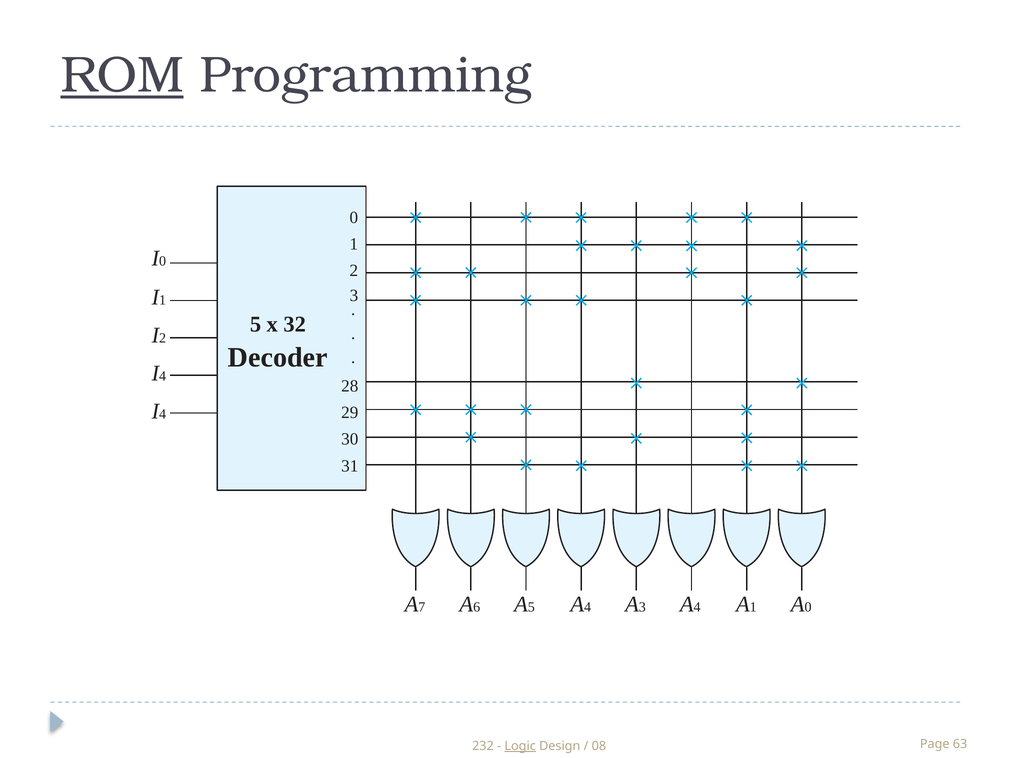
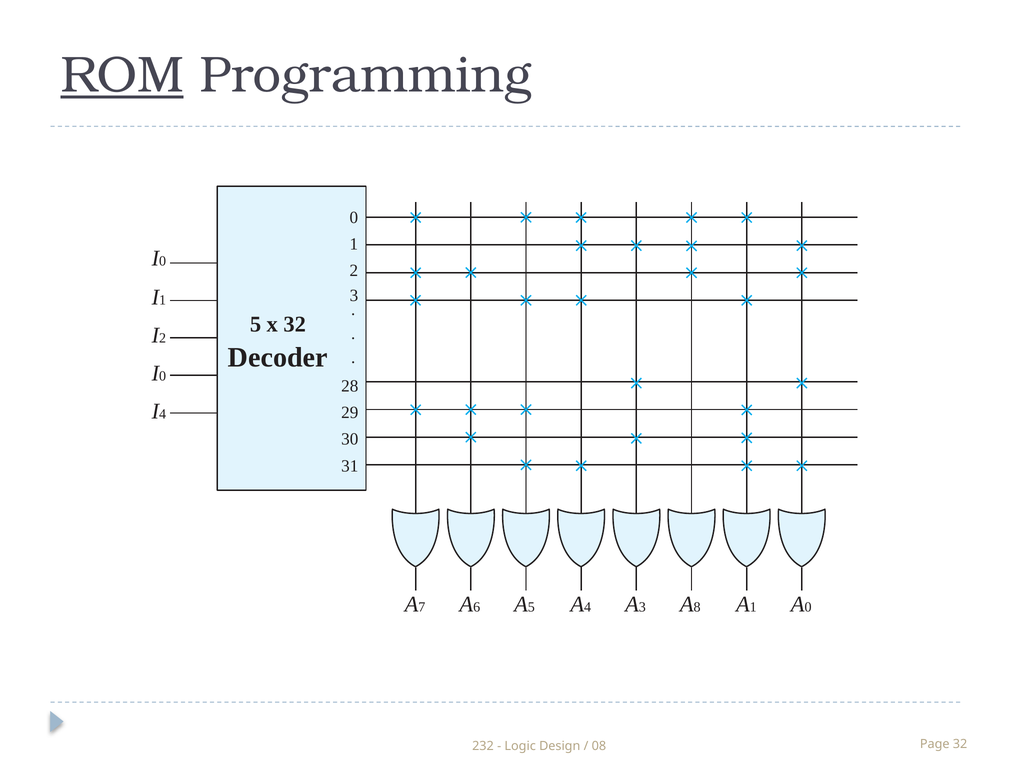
4: 4 -> 0 (163, 376)
4: 4 -> 8 (697, 607)
Logic underline: present -> none (520, 746)
Page 63: 63 -> 32 (960, 744)
